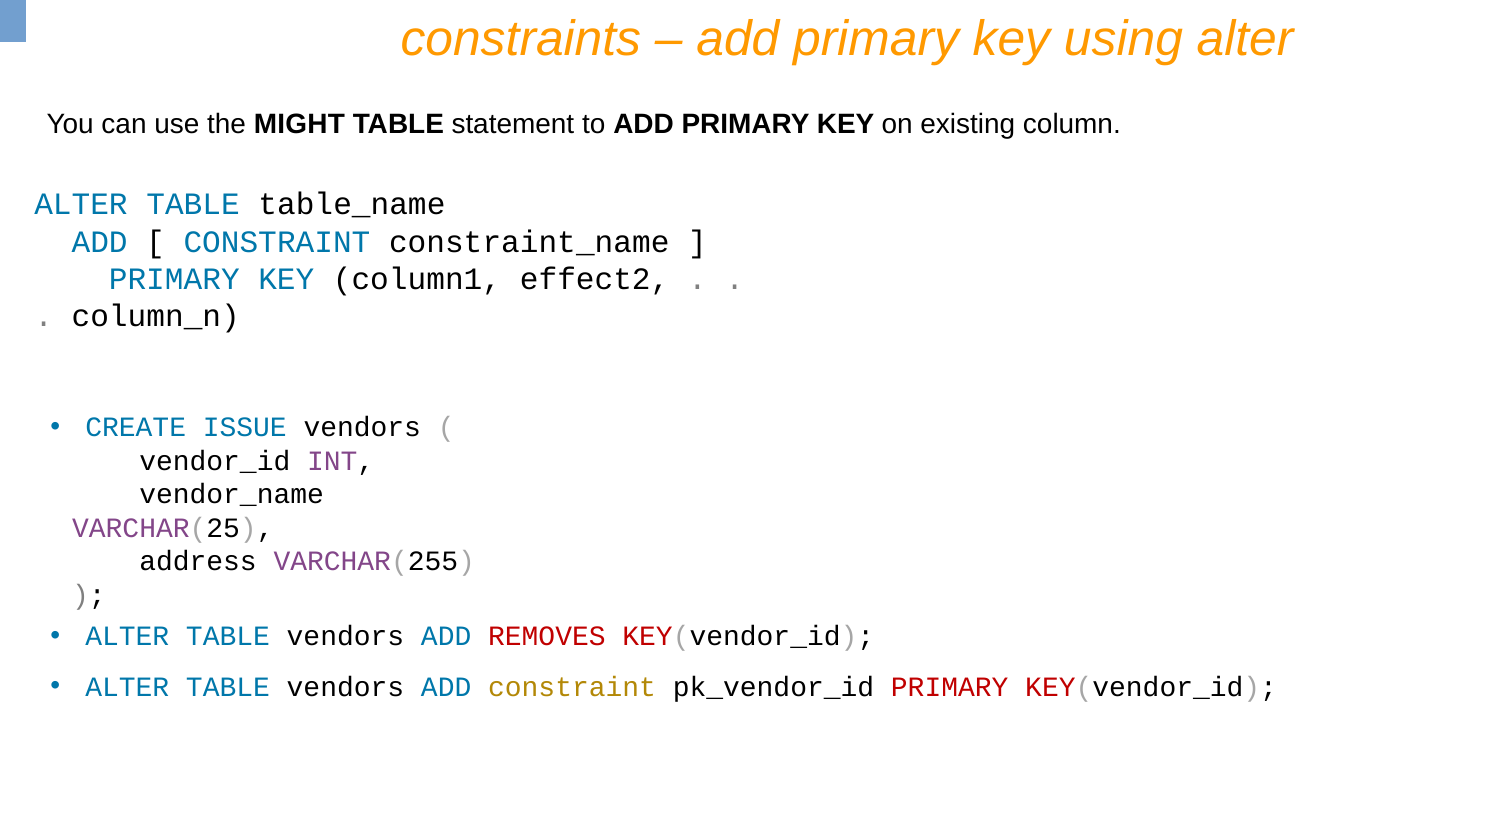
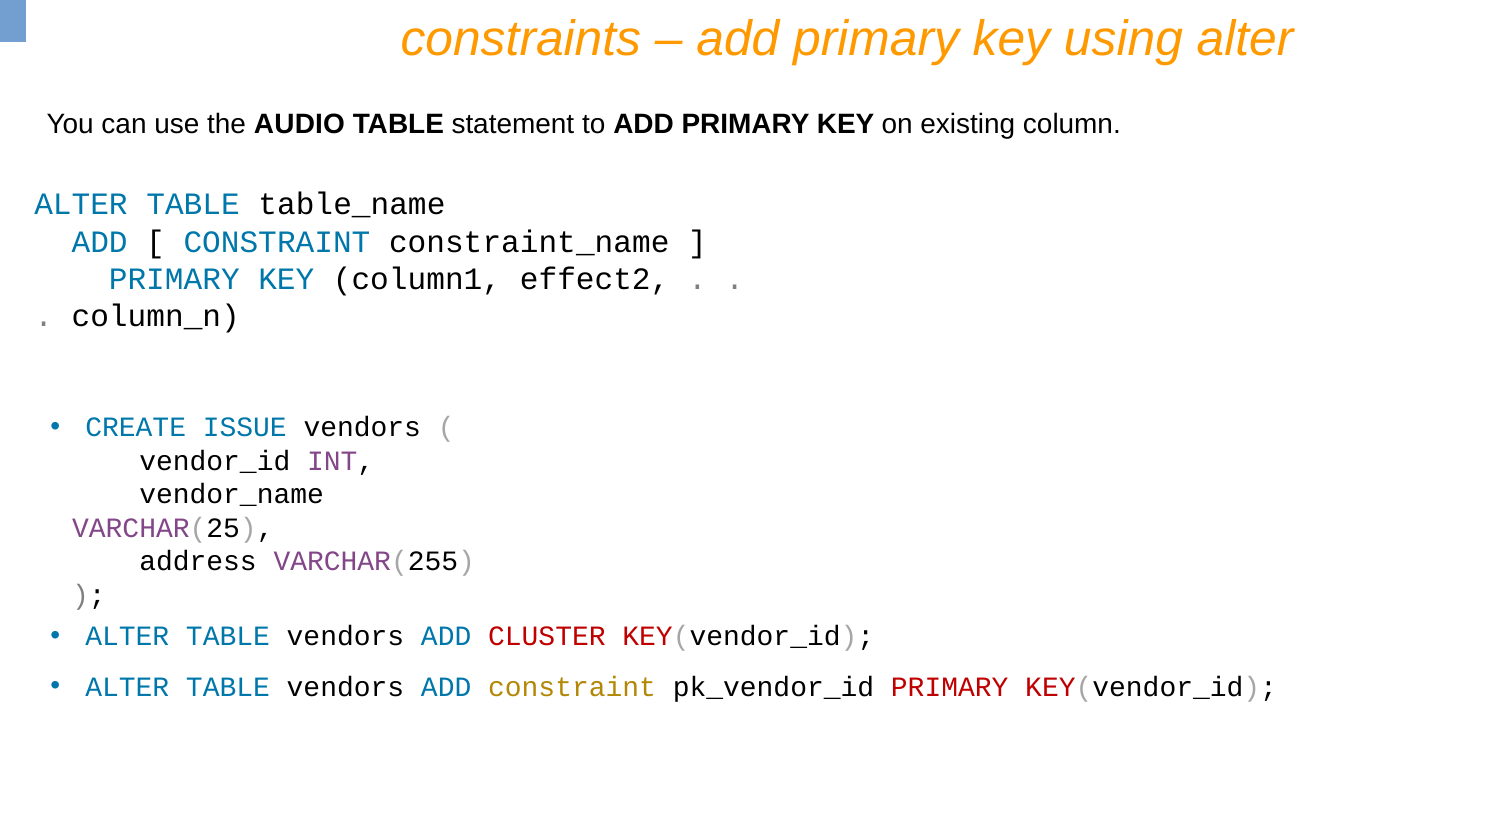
MIGHT: MIGHT -> AUDIO (299, 124)
REMOVES: REMOVES -> CLUSTER (547, 637)
